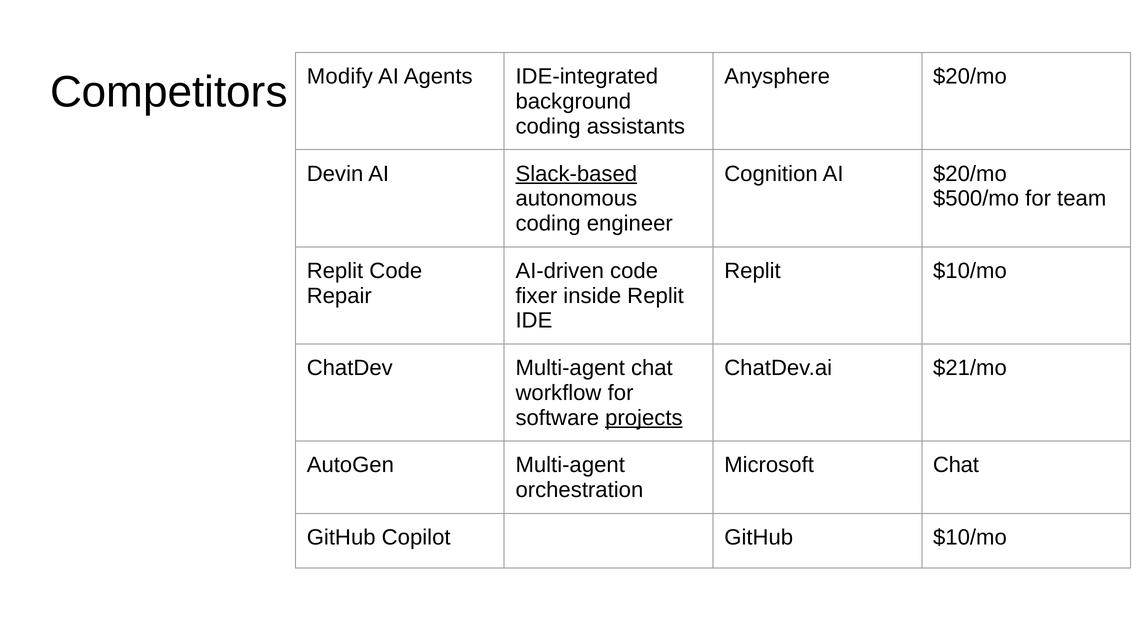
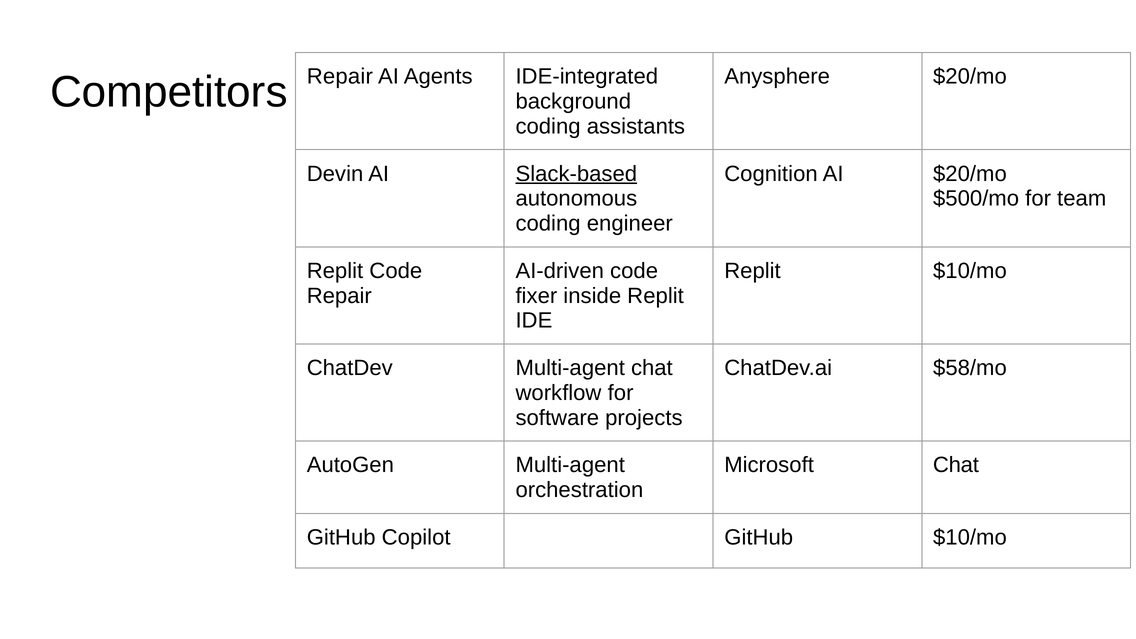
Competitors Modify: Modify -> Repair (340, 77)
$21/mo: $21/mo -> $58/mo (970, 368)
projects underline: present -> none (644, 418)
